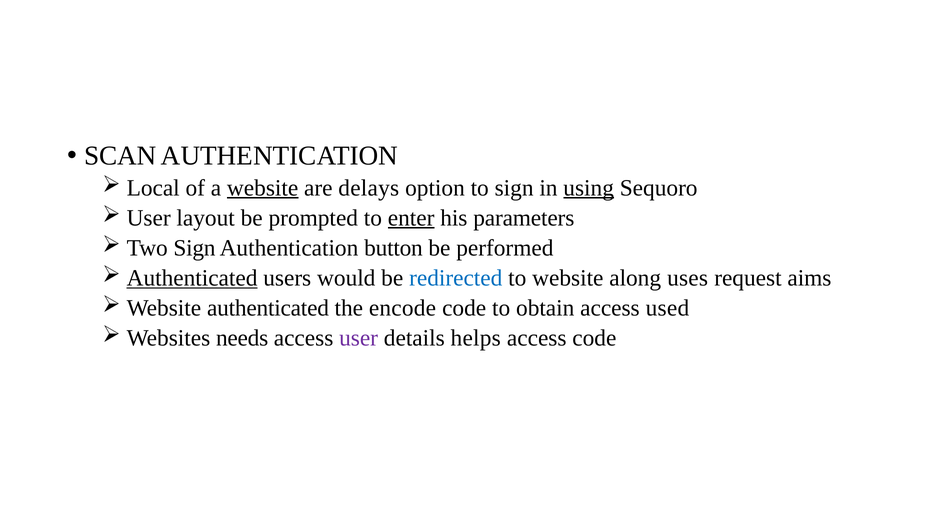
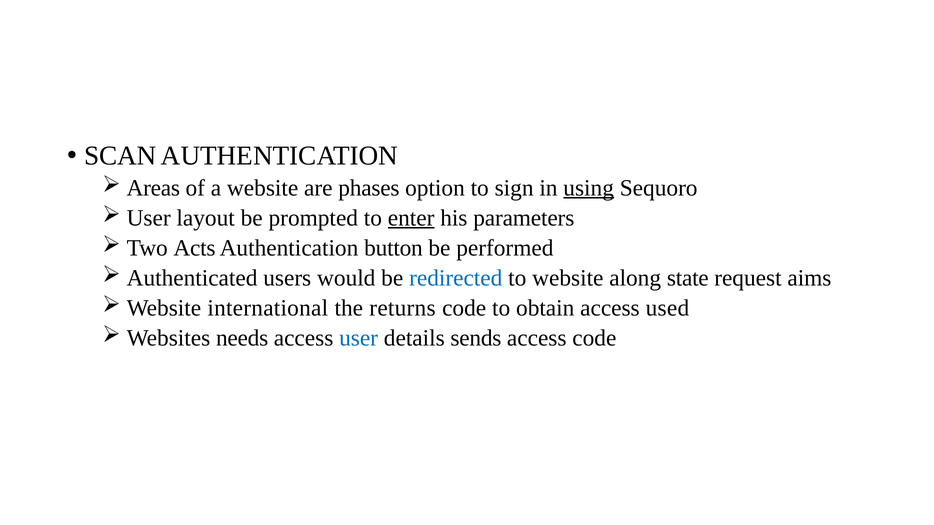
Local: Local -> Areas (153, 188)
website underline: present -> none (263, 188)
delays: delays -> phases (369, 188)
Two Sign: Sign -> Acts (194, 248)
Authenticated underline: present -> none (192, 278)
uses: uses -> state (688, 278)
Website authenticated: authenticated -> international (268, 308)
encode: encode -> returns (402, 308)
user colour: purple -> blue (359, 338)
helps: helps -> sends (476, 338)
